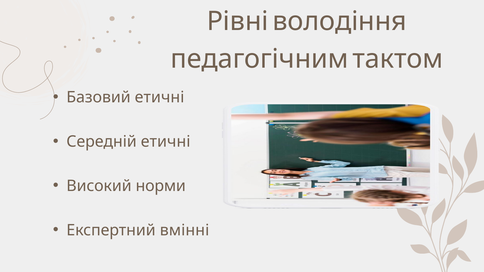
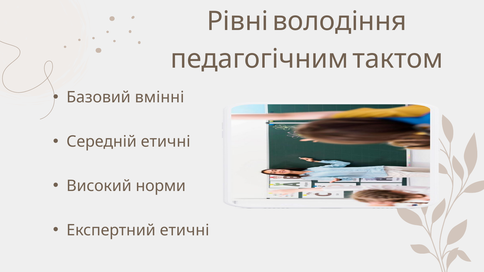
Базовий етичні: етичні -> вмінні (160, 97)
Експертний вмінні: вмінні -> етичні (185, 230)
